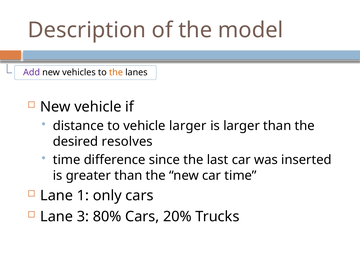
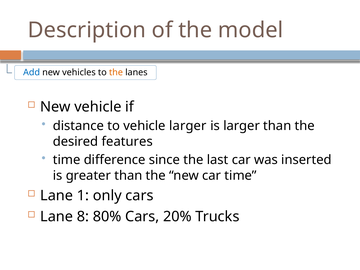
Add colour: purple -> blue (32, 73)
resolves: resolves -> features (127, 142)
3: 3 -> 8 (83, 216)
